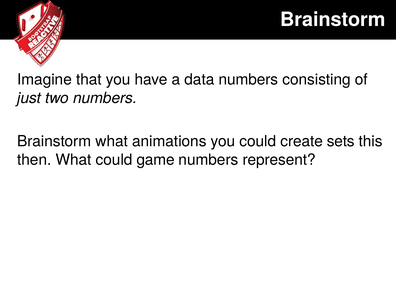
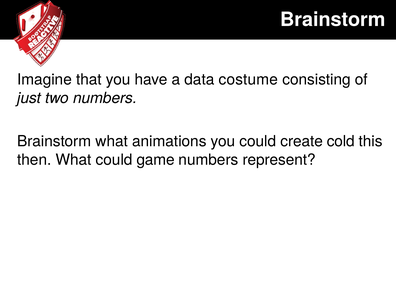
data numbers: numbers -> costume (248, 80)
sets: sets -> cold (341, 141)
